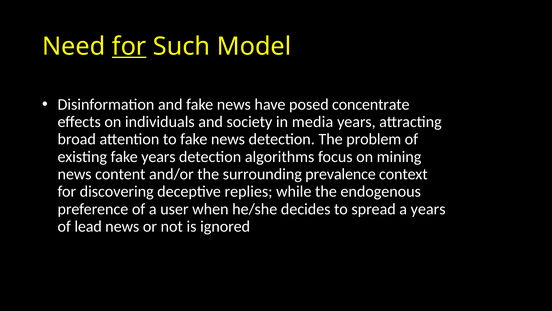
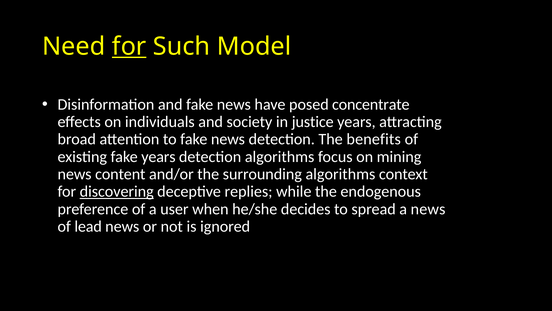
media: media -> justice (313, 122)
problem: problem -> benefits (374, 139)
surrounding prevalence: prevalence -> algorithms (340, 174)
discovering underline: none -> present (117, 191)
a years: years -> news (428, 209)
